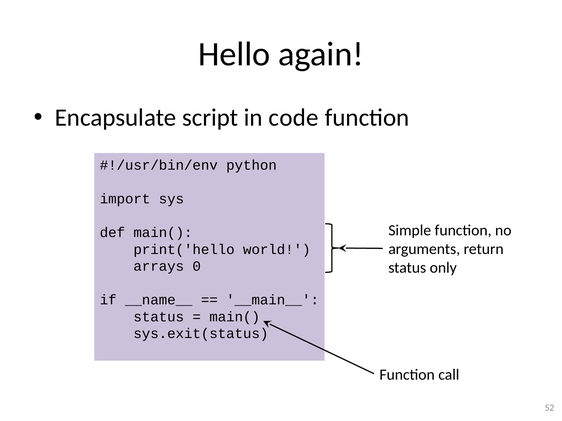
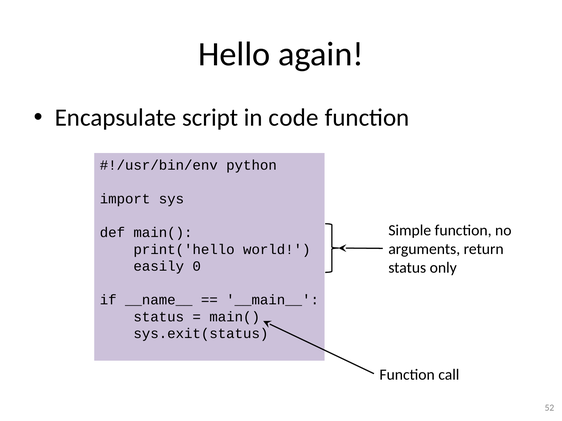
arrays: arrays -> easily (159, 267)
